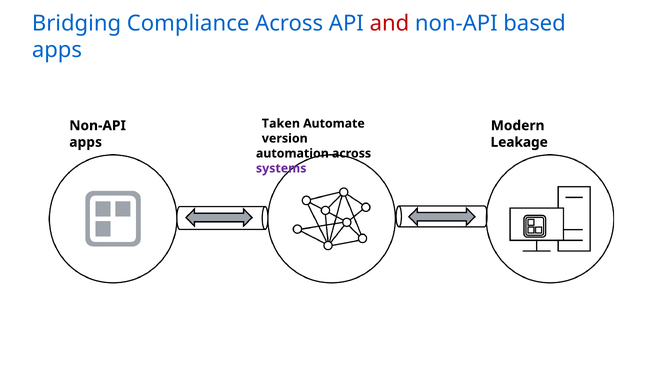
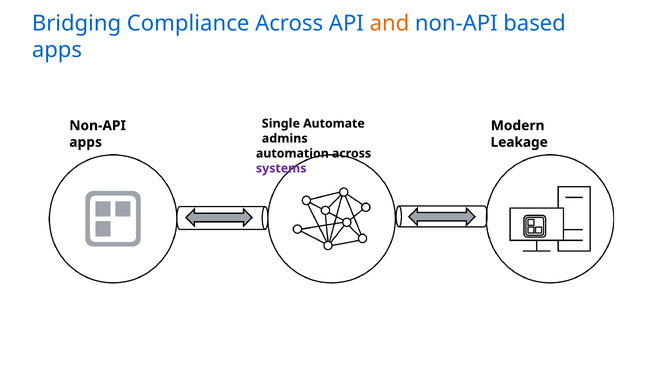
and colour: red -> orange (389, 23)
Taken: Taken -> Single (281, 123)
version: version -> admins (285, 138)
